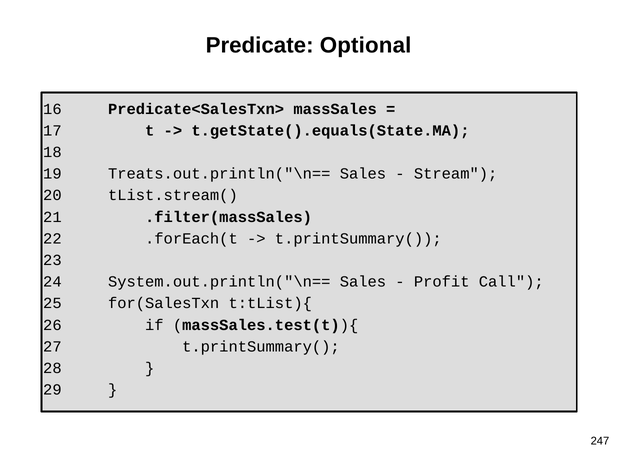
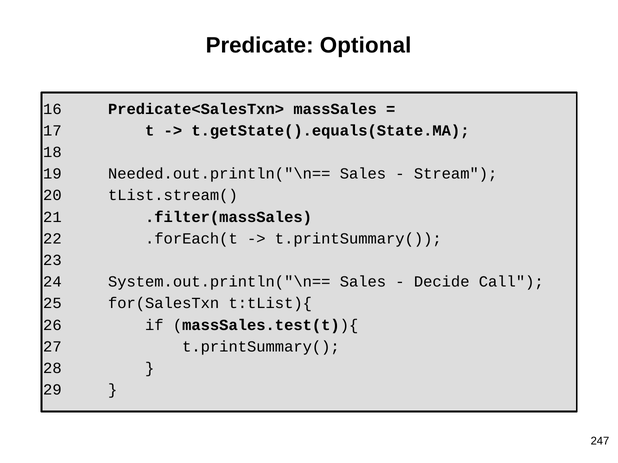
Treats.out.println("\n==: Treats.out.println("\n== -> Needed.out.println("\n== (219, 174)
Profit: Profit -> Decide (442, 282)
